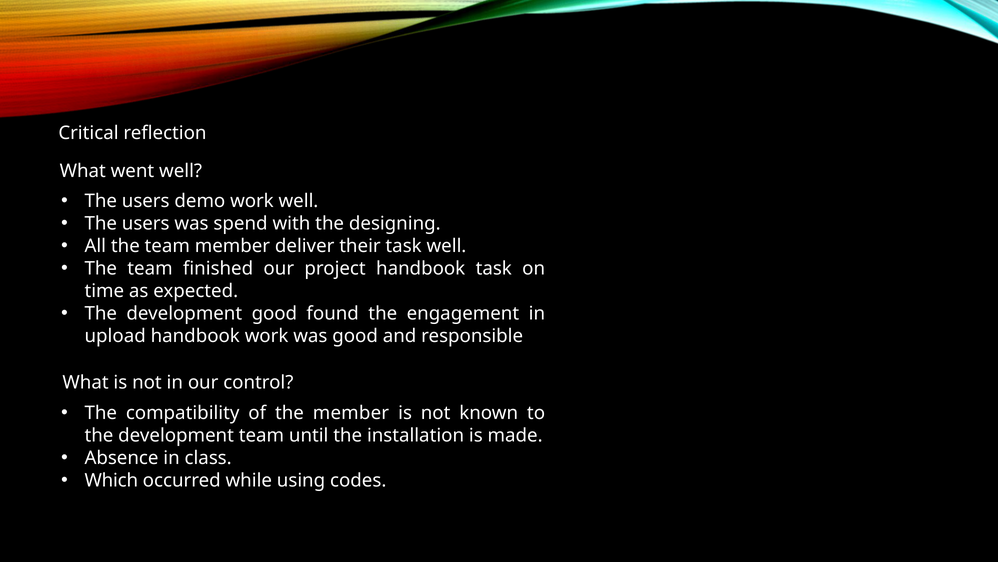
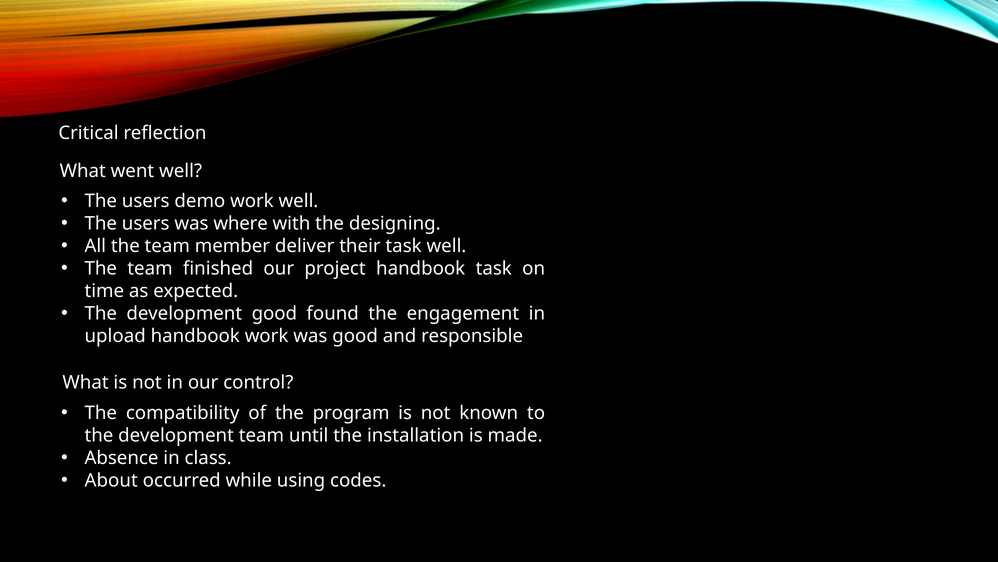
spend: spend -> where (241, 223)
the member: member -> program (351, 413)
Which: Which -> About (111, 480)
